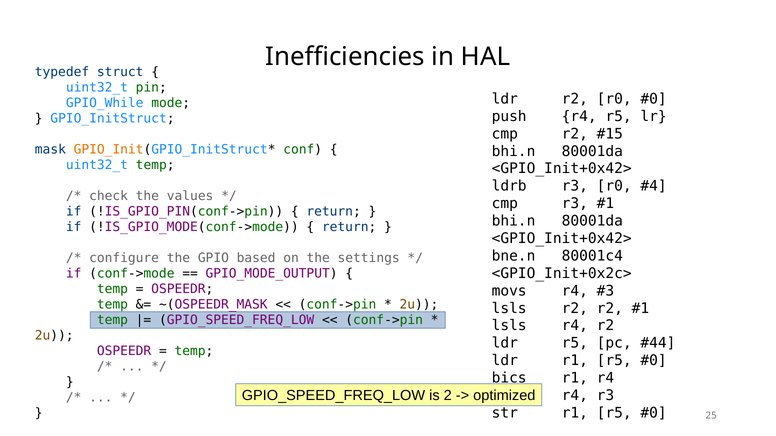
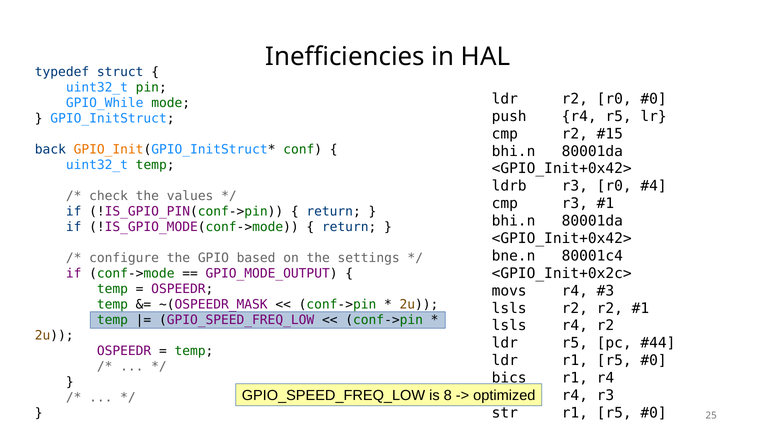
mask: mask -> back (50, 150)
2: 2 -> 8 (448, 396)
